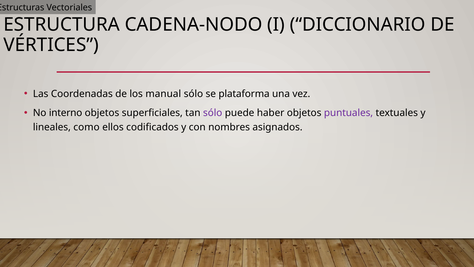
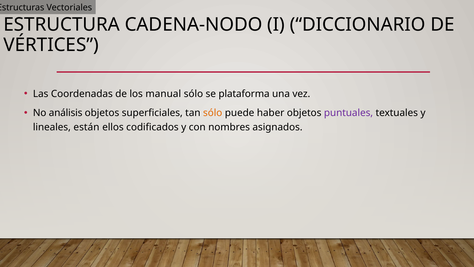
interno: interno -> análisis (66, 113)
sólo colour: purple -> orange (213, 113)
como: como -> están (86, 127)
